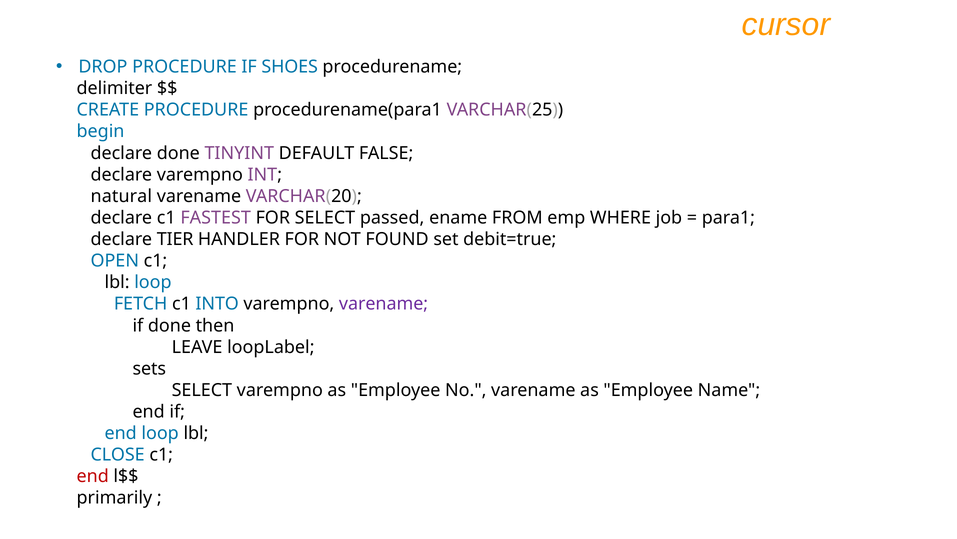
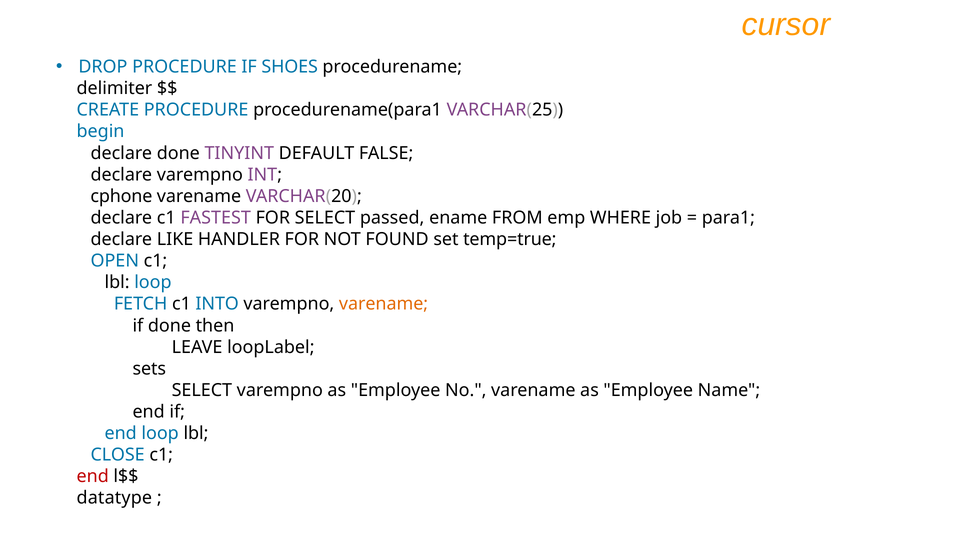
natural: natural -> cphone (121, 196)
TIER: TIER -> LIKE (175, 239)
debit=true: debit=true -> temp=true (510, 239)
varename colour: purple -> orange (384, 304)
primarily: primarily -> datatype (114, 497)
